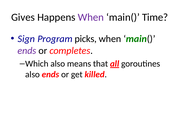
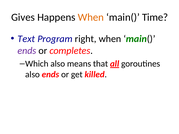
When colour: purple -> orange (91, 17)
Sign: Sign -> Text (26, 39)
picks: picks -> right (86, 39)
